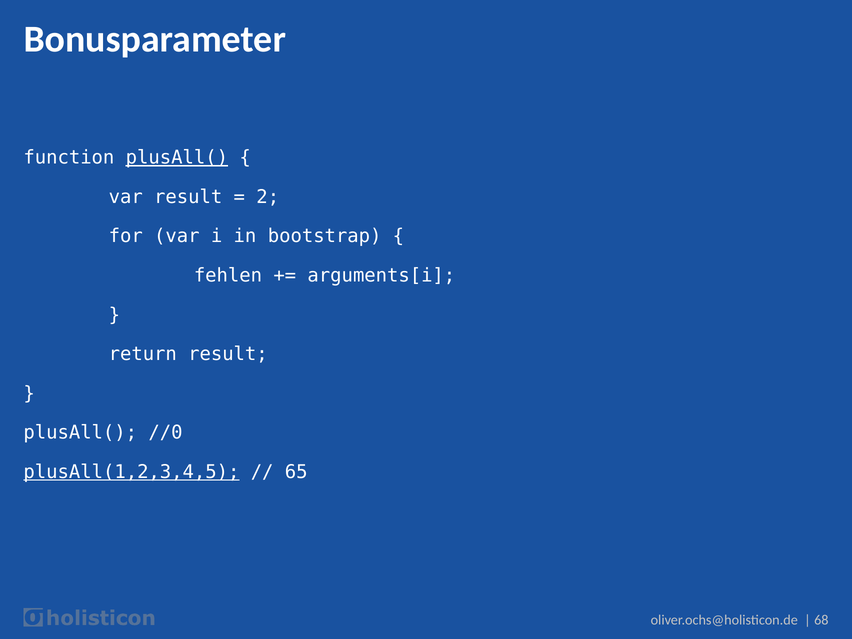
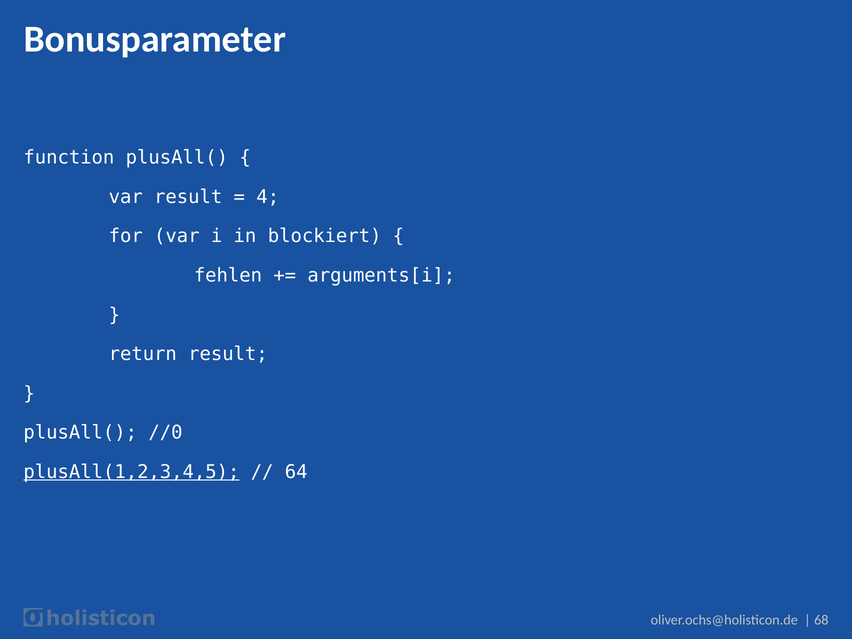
plusAll( underline: present -> none (177, 158)
2: 2 -> 4 (268, 197)
bootstrap: bootstrap -> blockiert (325, 236)
65: 65 -> 64 (296, 472)
